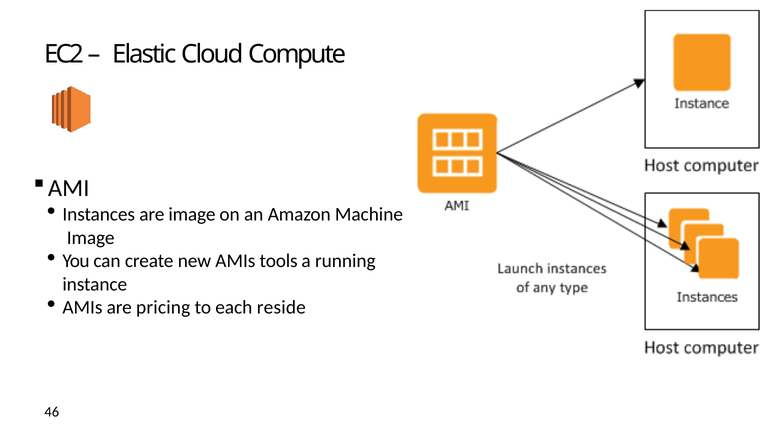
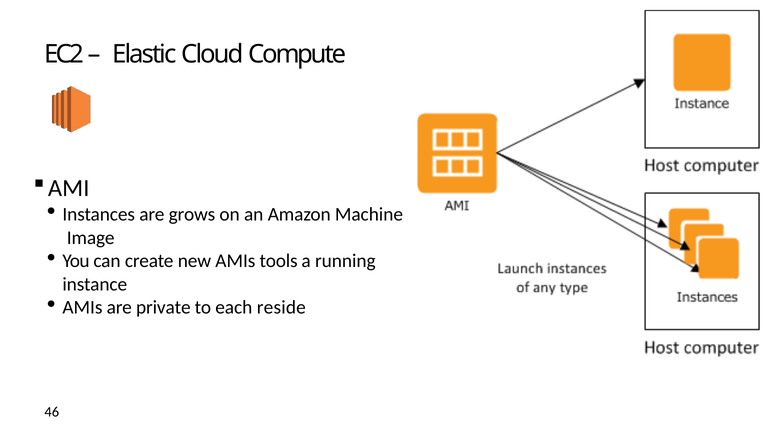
are image: image -> grows (192, 214)
pricing: pricing -> private (163, 307)
